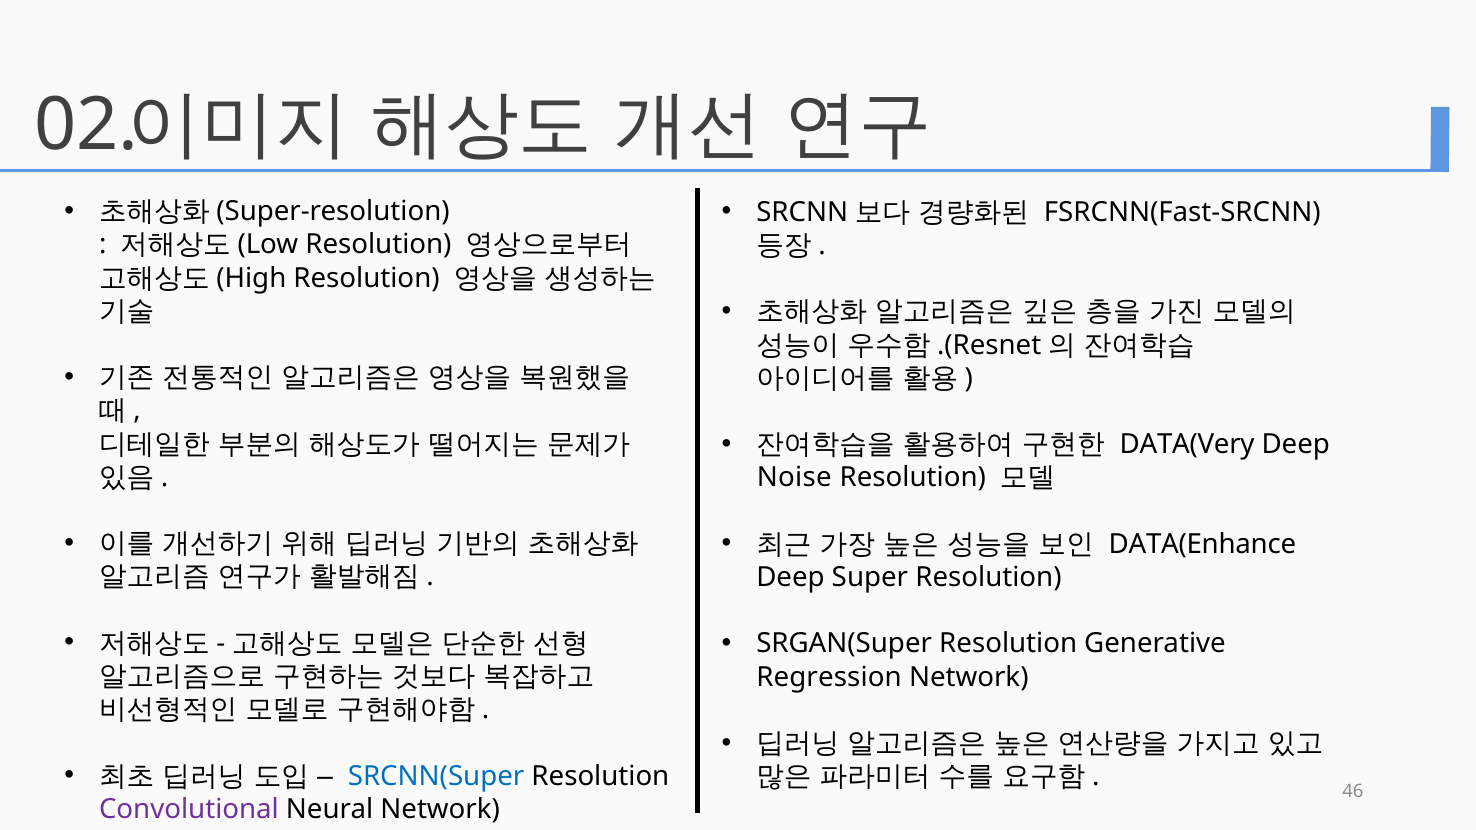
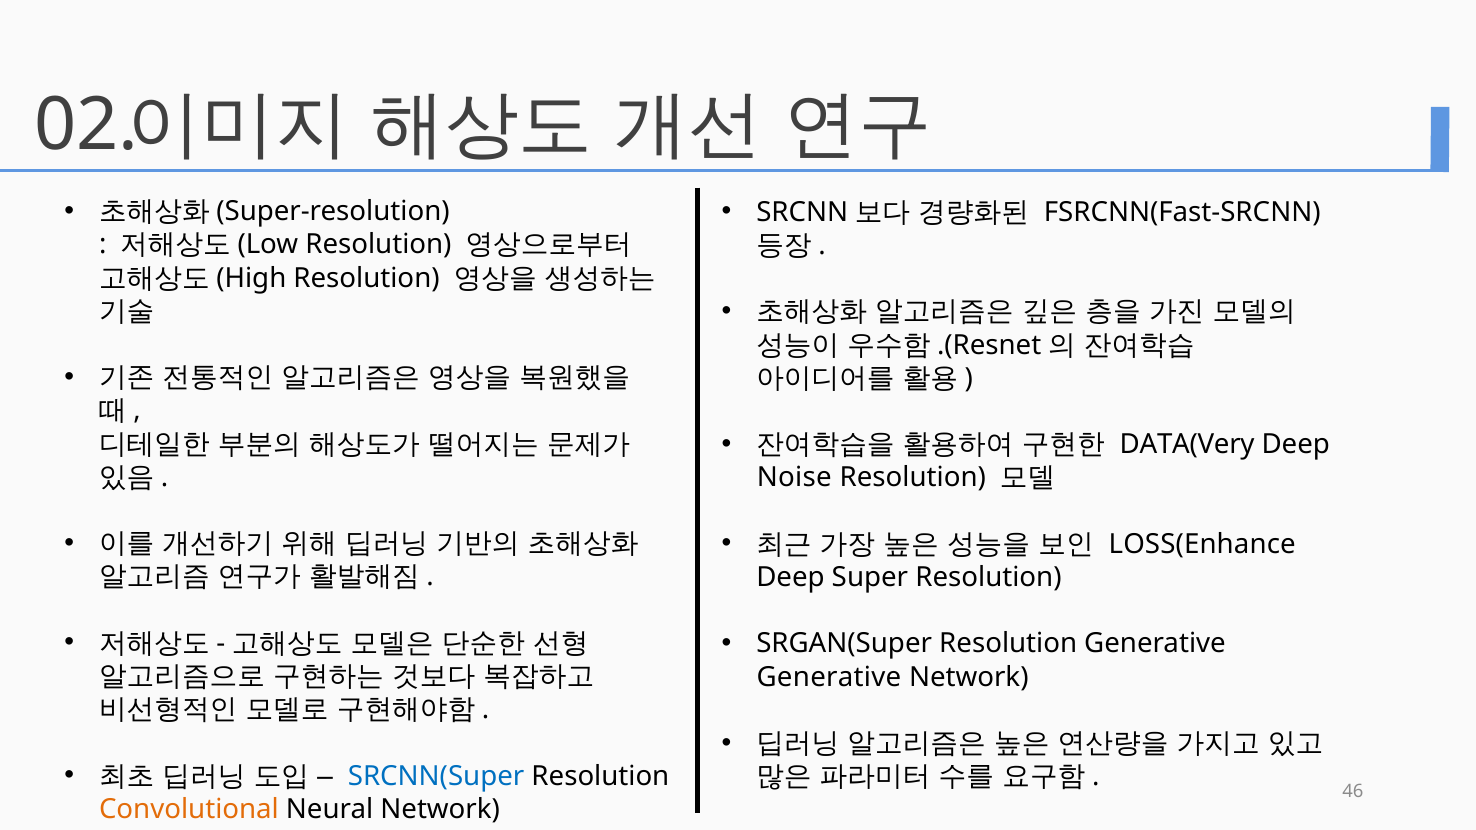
DATA(Enhance: DATA(Enhance -> LOSS(Enhance (1202, 544)
Regression: Regression -> Generative (829, 677)
Convolutional colour: purple -> orange (189, 809)
